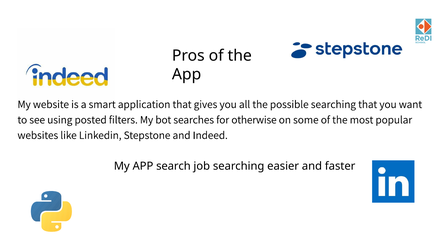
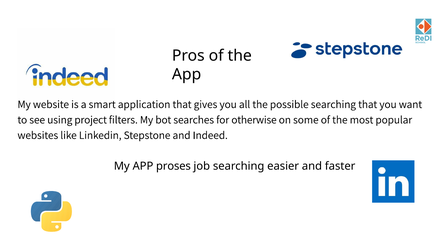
posted: posted -> project (91, 120)
search: search -> proses (173, 166)
